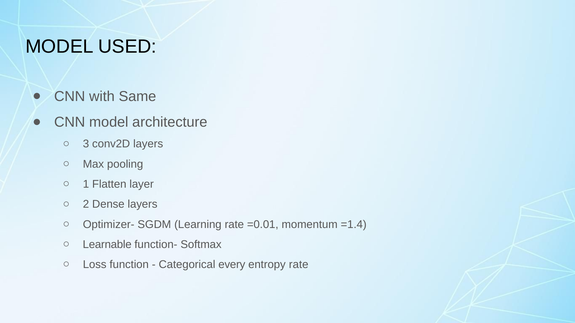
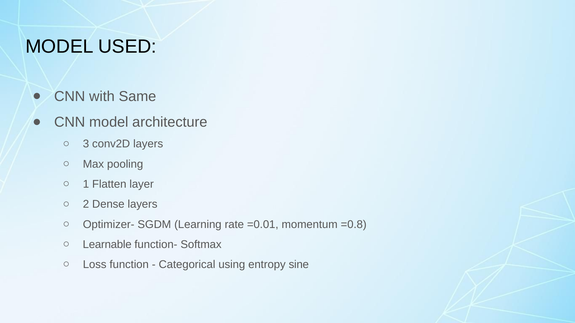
=1.4: =1.4 -> =0.8 (354, 225)
every: every -> using (232, 265)
entropy rate: rate -> sine (299, 265)
